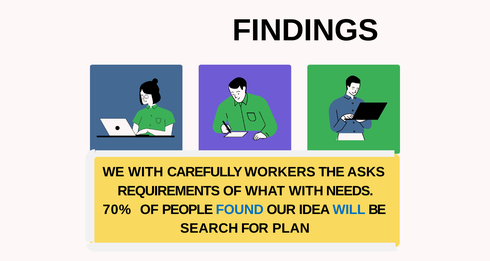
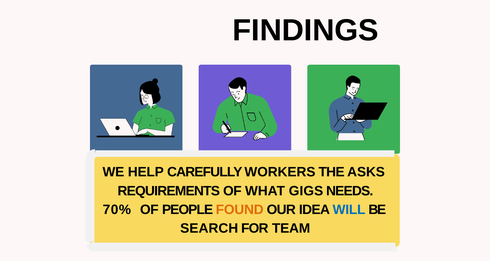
WE WITH: WITH -> HELP (146, 172)
WHAT WITH: WITH -> GIGS (306, 191)
FOUND colour: blue -> orange (240, 210)
PLAN: PLAN -> TEAM (291, 229)
